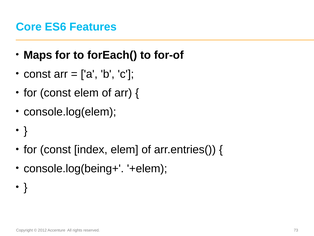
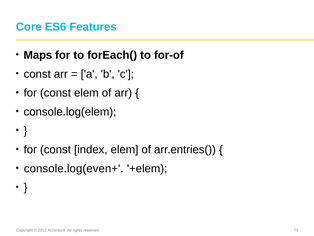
console.log(being+: console.log(being+ -> console.log(even+ (74, 168)
